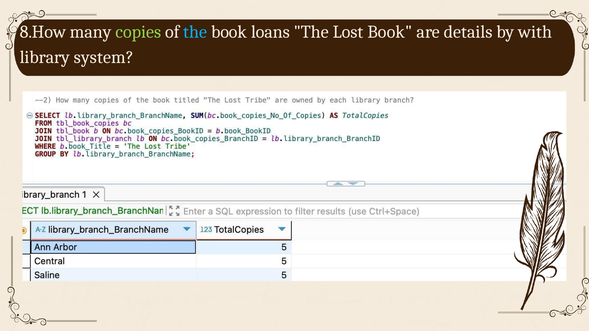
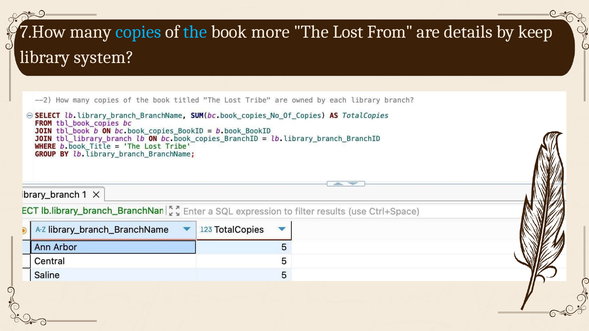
8.How: 8.How -> 7.How (43, 32)
copies colour: light green -> light blue (138, 32)
loans: loans -> more (270, 32)
Lost Book: Book -> From (390, 32)
with: with -> keep (535, 32)
